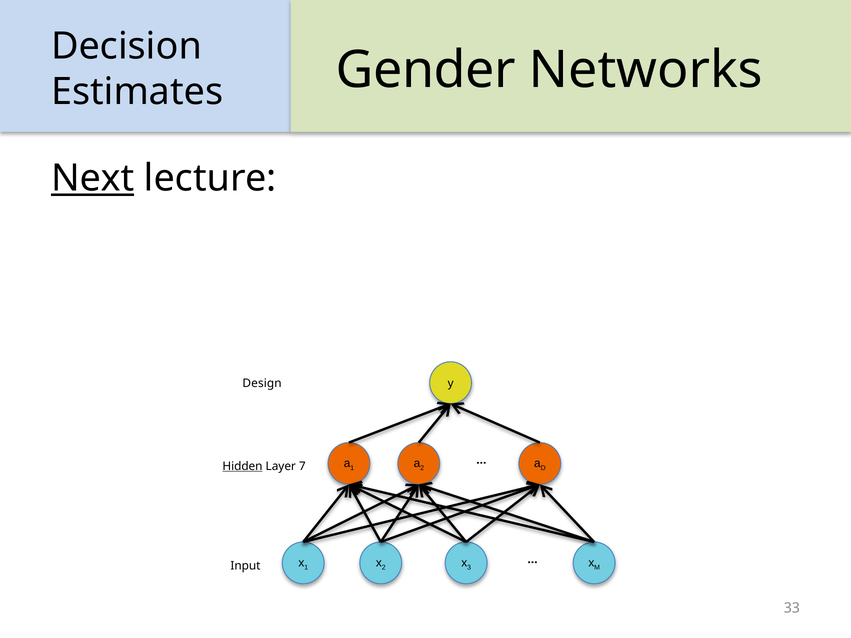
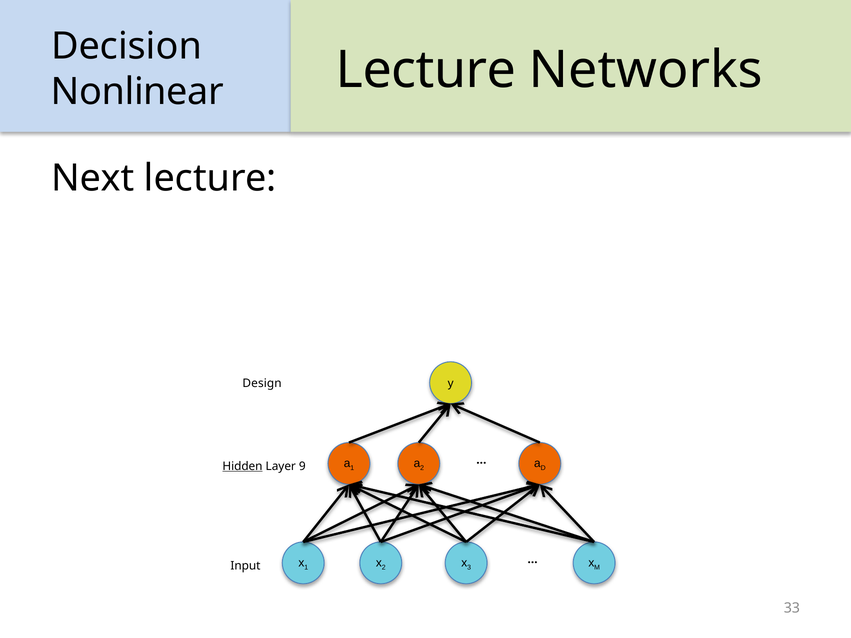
Gender: Gender -> Lecture (426, 70)
Estimates: Estimates -> Nonlinear (137, 92)
Next underline: present -> none (93, 179)
7: 7 -> 9 (302, 466)
